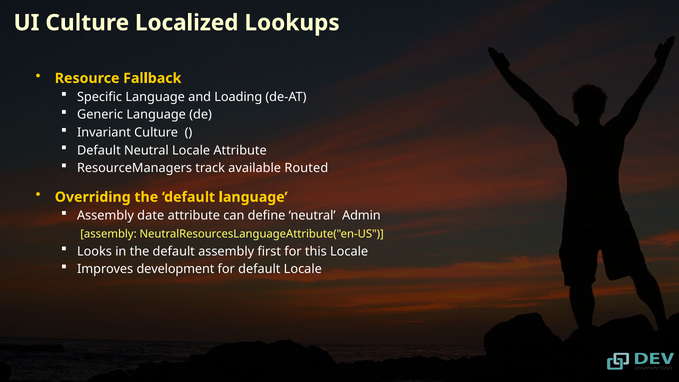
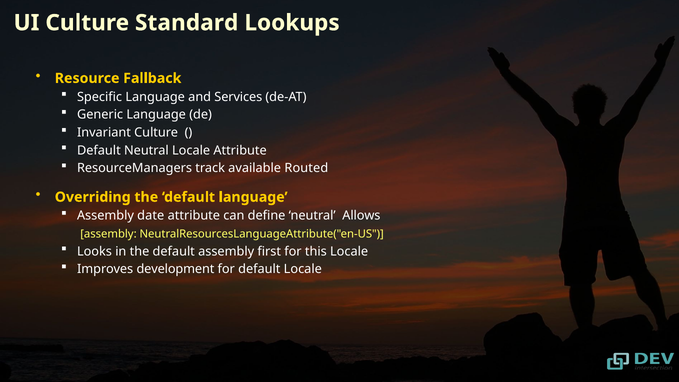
Localized: Localized -> Standard (187, 23)
Loading: Loading -> Services (238, 97)
Admin: Admin -> Allows (361, 216)
